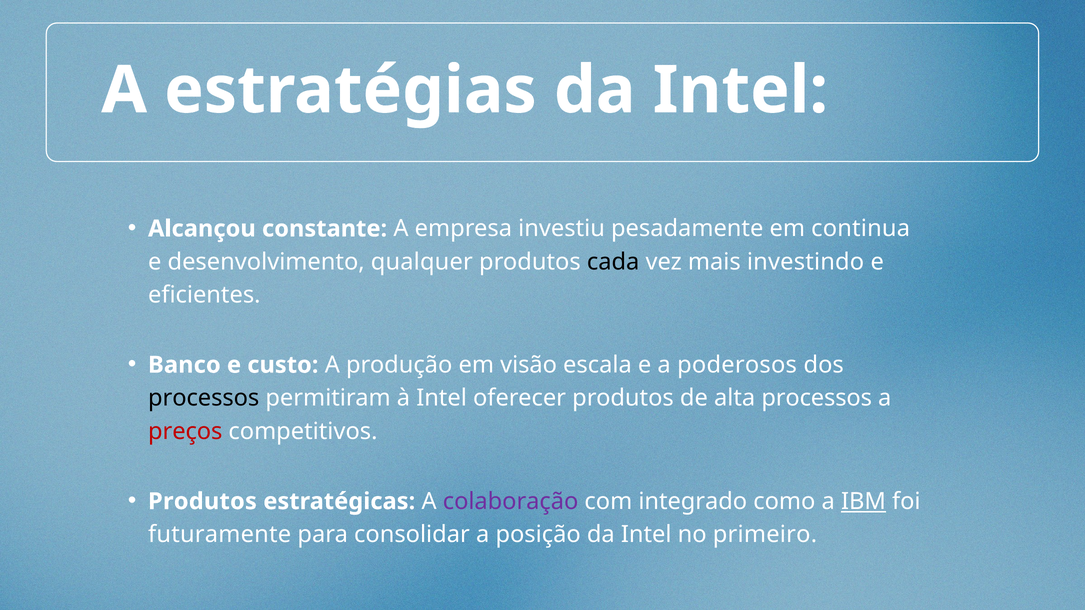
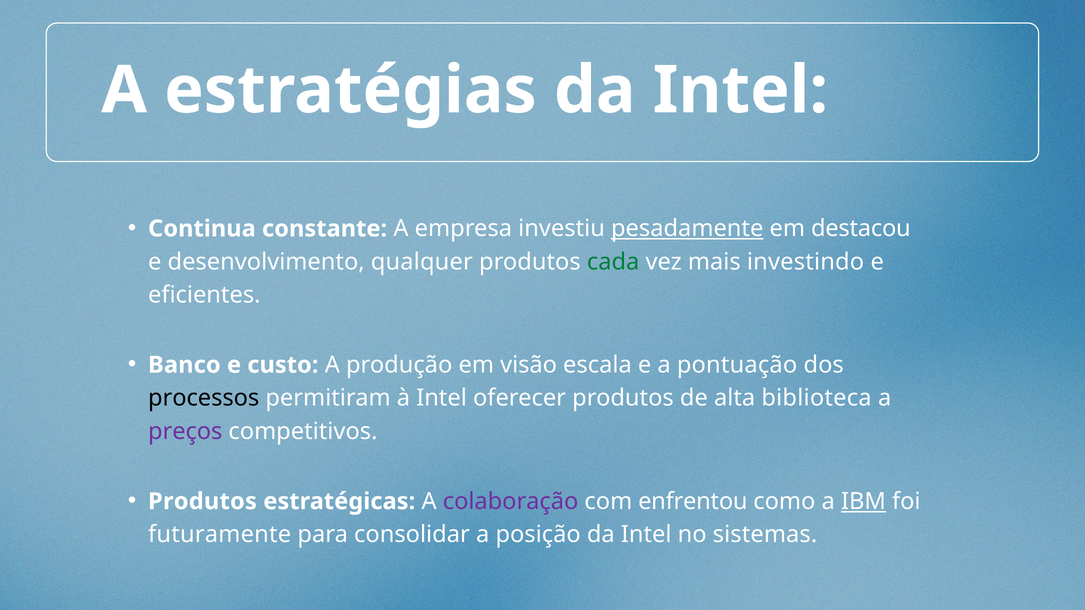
Alcançou: Alcançou -> Continua (202, 229)
pesadamente underline: none -> present (687, 229)
continua: continua -> destacou (861, 229)
cada colour: black -> green (613, 262)
poderosos: poderosos -> pontuação (737, 365)
alta processos: processos -> biblioteca (817, 398)
preços colour: red -> purple (185, 431)
integrado: integrado -> enfrentou (693, 502)
primeiro: primeiro -> sistemas (765, 535)
